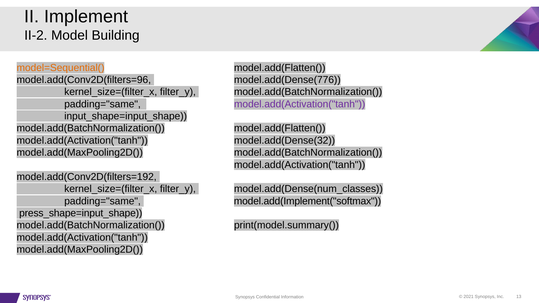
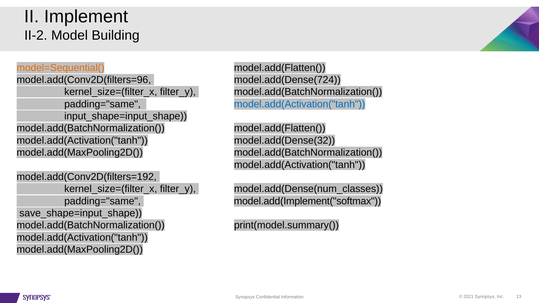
model.add(Dense(776: model.add(Dense(776 -> model.add(Dense(724 (287, 80)
model.add(Activation("tanh colour: purple -> blue (300, 104)
press_shape=input_shape: press_shape=input_shape -> save_shape=input_shape (81, 213)
